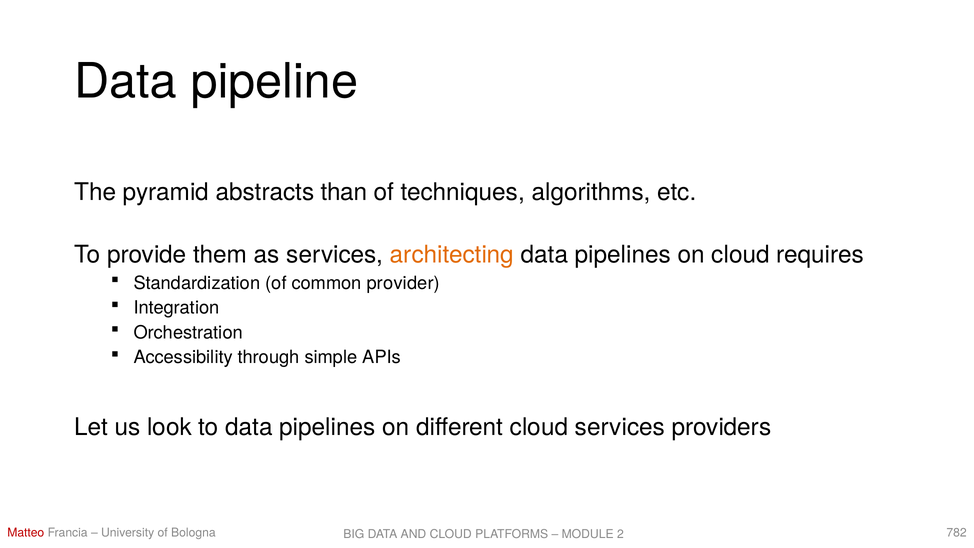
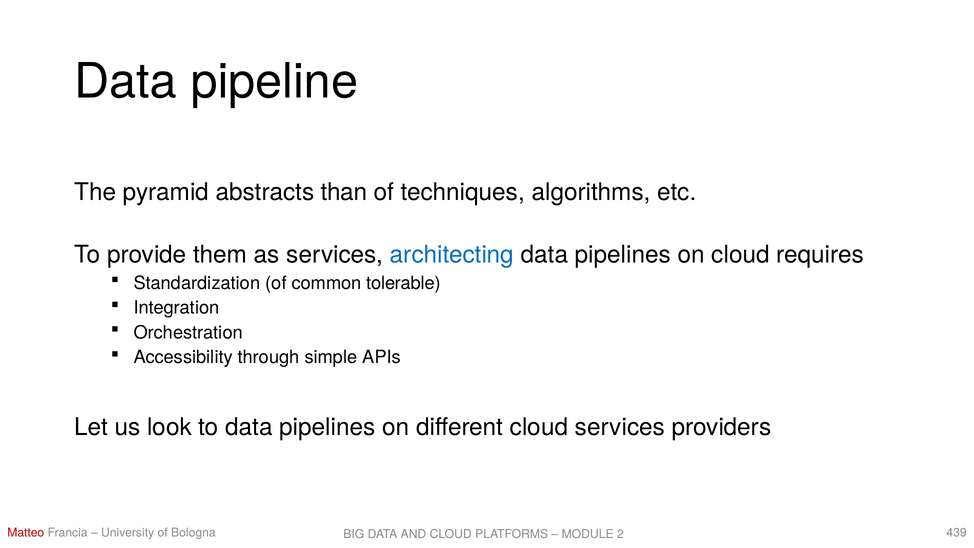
architecting colour: orange -> blue (452, 255)
provider: provider -> tolerable (404, 283)
782: 782 -> 439 (957, 533)
